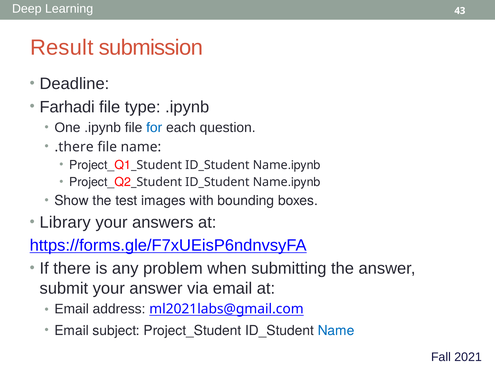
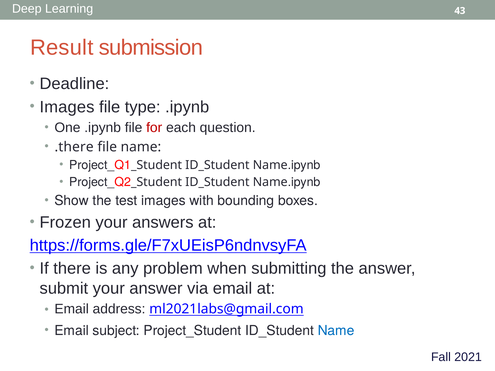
Farhadi: Farhadi -> Images (67, 107)
for colour: blue -> red (154, 128)
Library: Library -> Frozen (65, 223)
